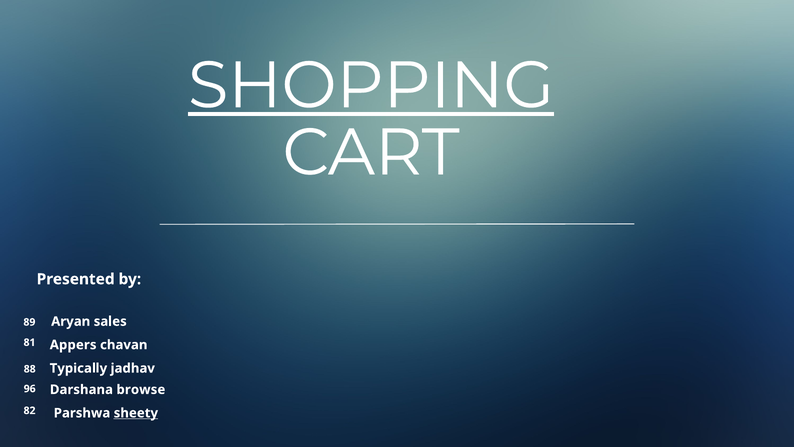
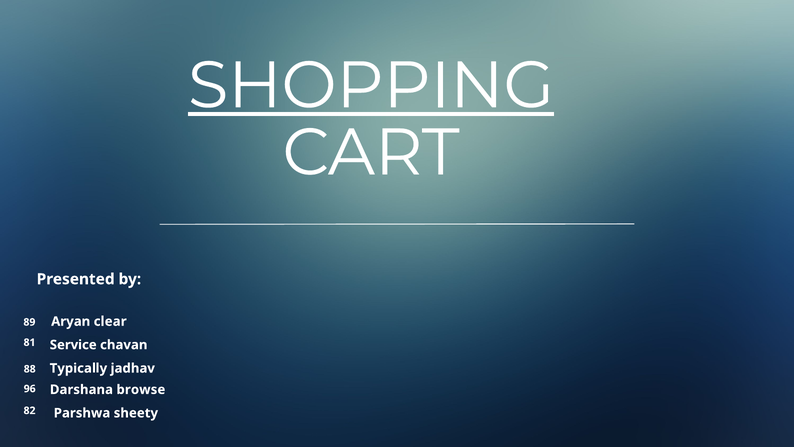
sales: sales -> clear (110, 321)
Appers: Appers -> Service (73, 345)
sheety underline: present -> none (136, 413)
